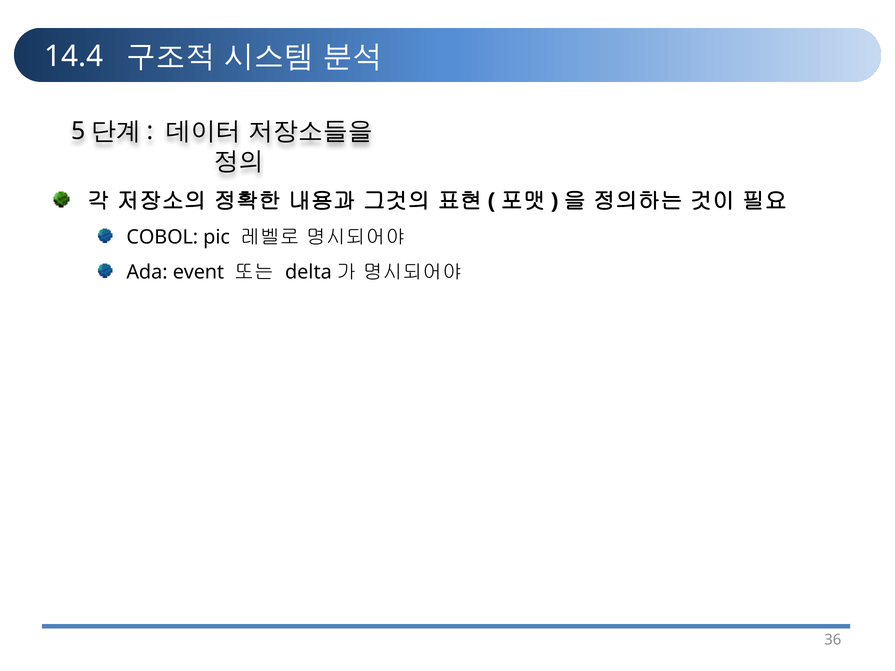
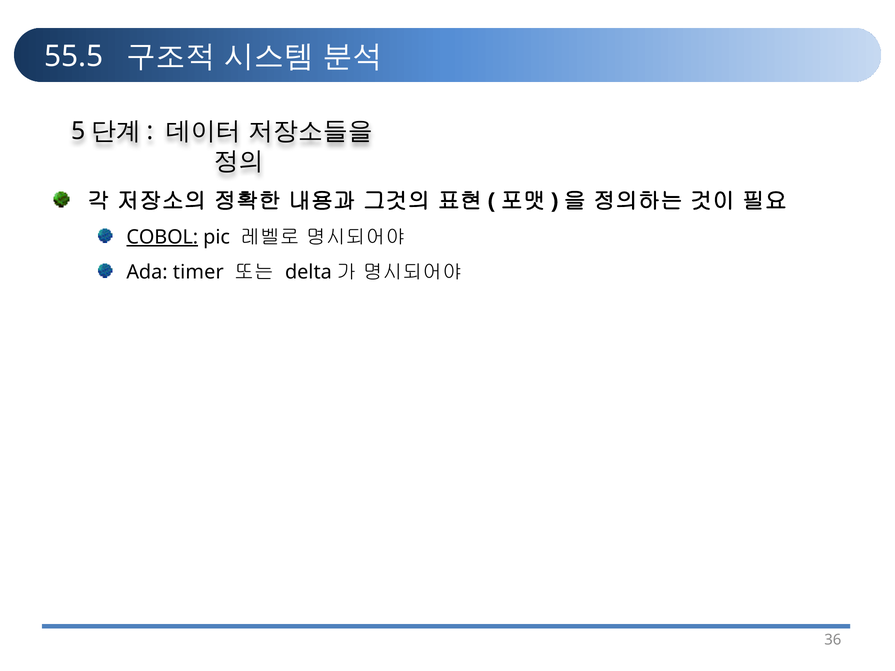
14.4: 14.4 -> 55.5 (74, 56)
COBOL underline: none -> present (162, 237)
event: event -> timer (198, 272)
